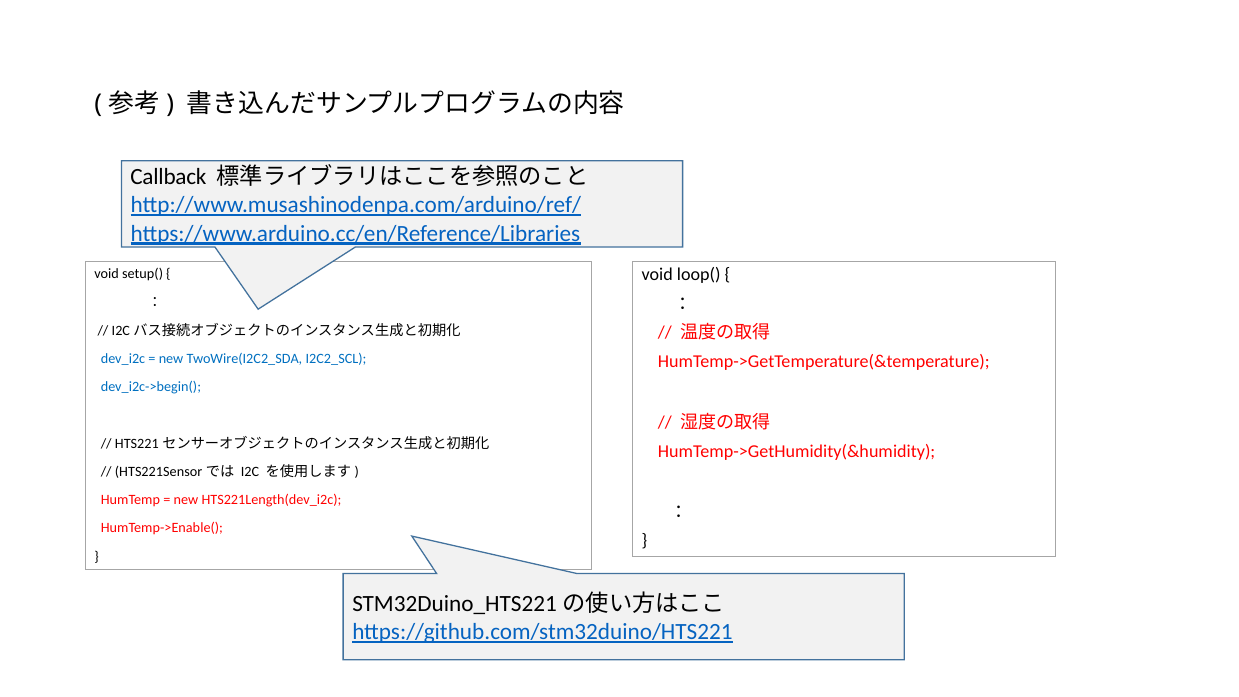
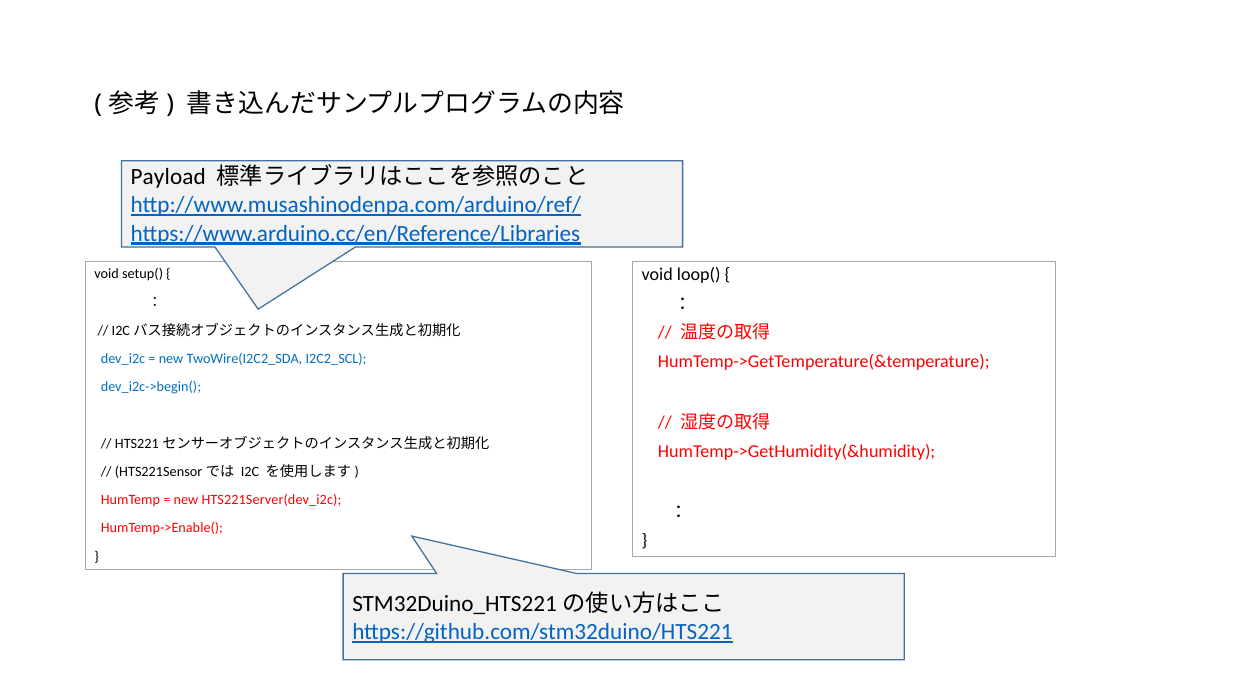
Callback: Callback -> Payload (168, 177)
HTS221Length(dev_i2c: HTS221Length(dev_i2c -> HTS221Server(dev_i2c (271, 500)
